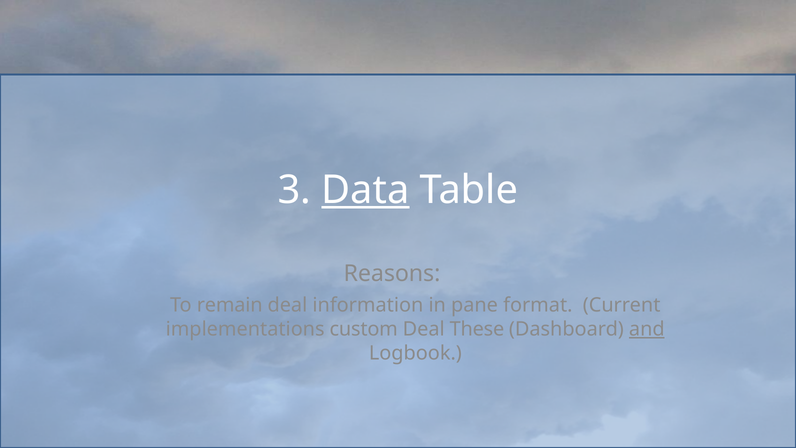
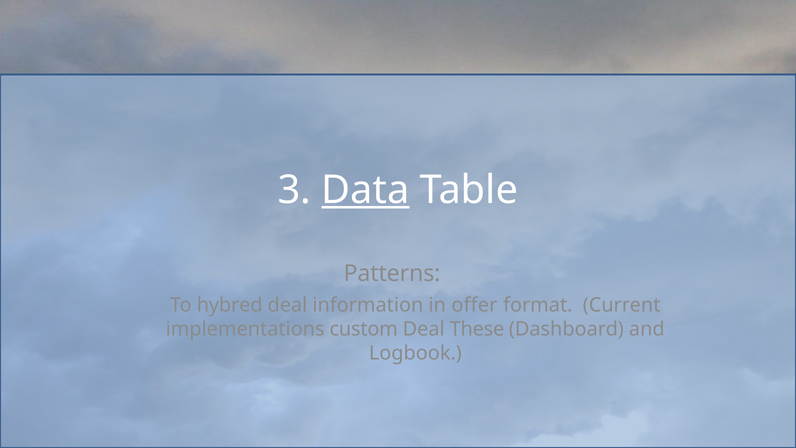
Reasons: Reasons -> Patterns (392, 273)
remain: remain -> hybred (230, 305)
pane: pane -> offer (474, 305)
and underline: present -> none (647, 329)
